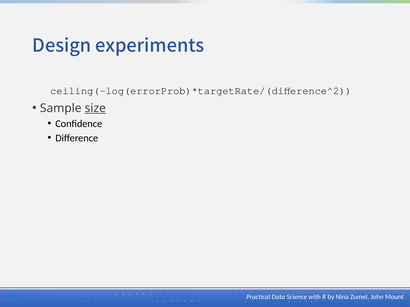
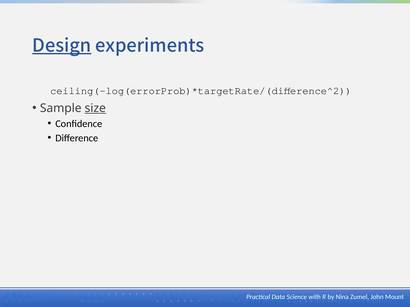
Design underline: none -> present (62, 46)
